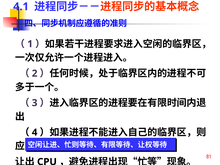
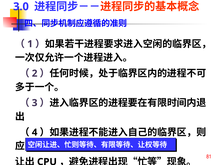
4.1: 4.1 -> 3.0 (21, 7)
